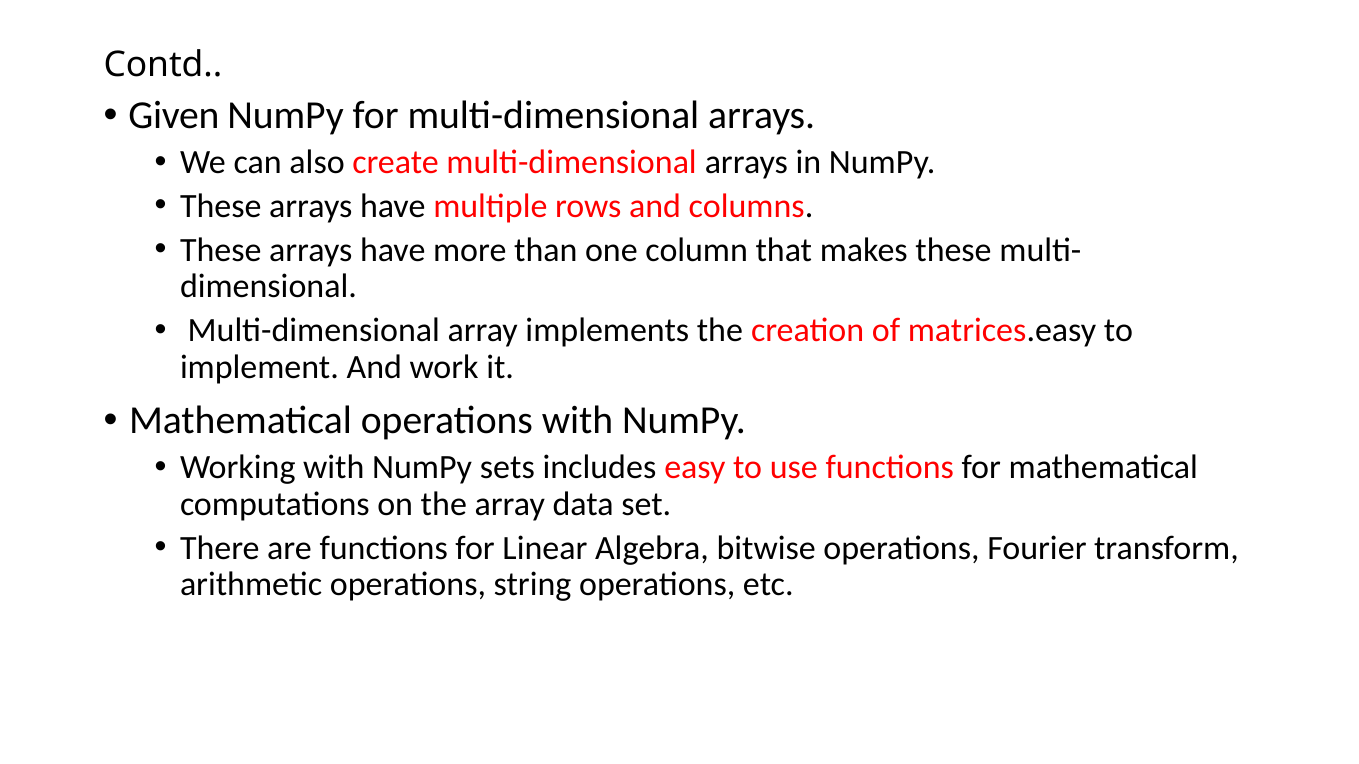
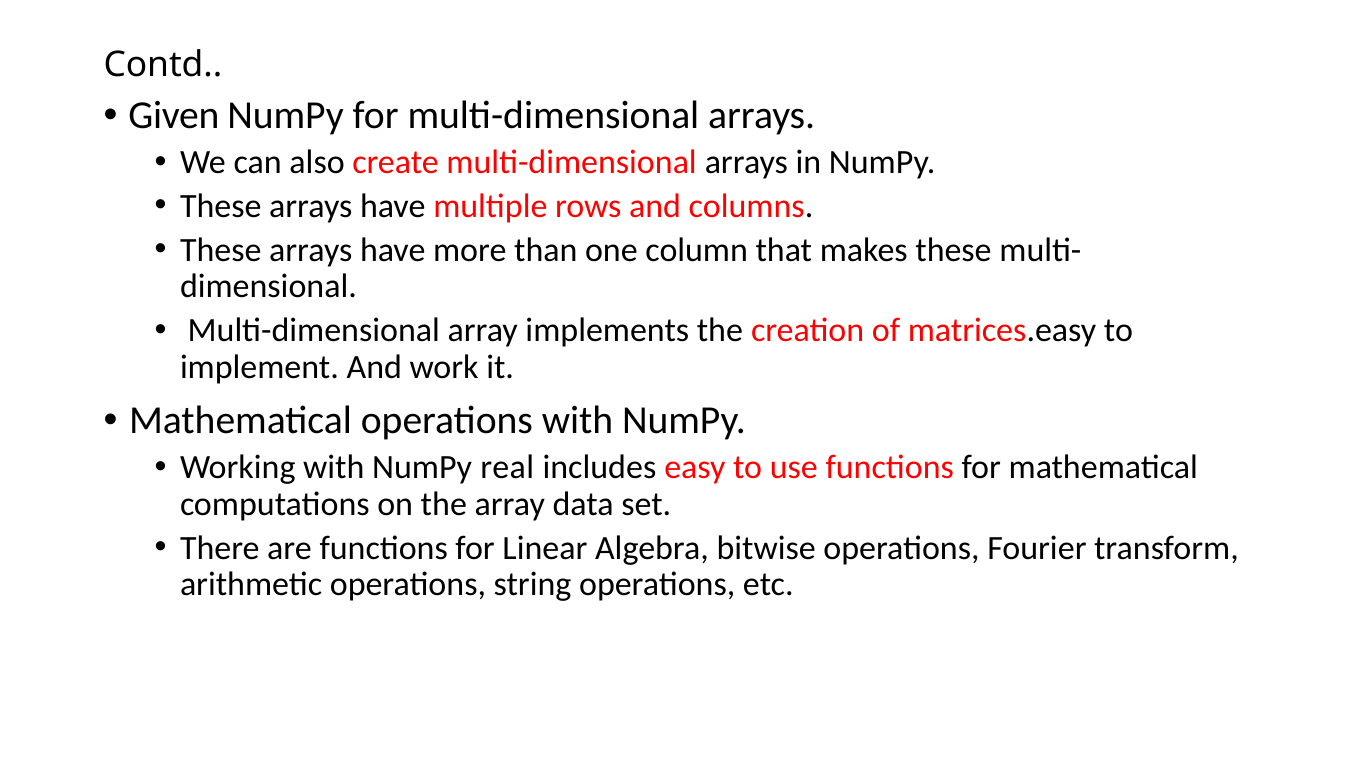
sets: sets -> real (507, 468)
